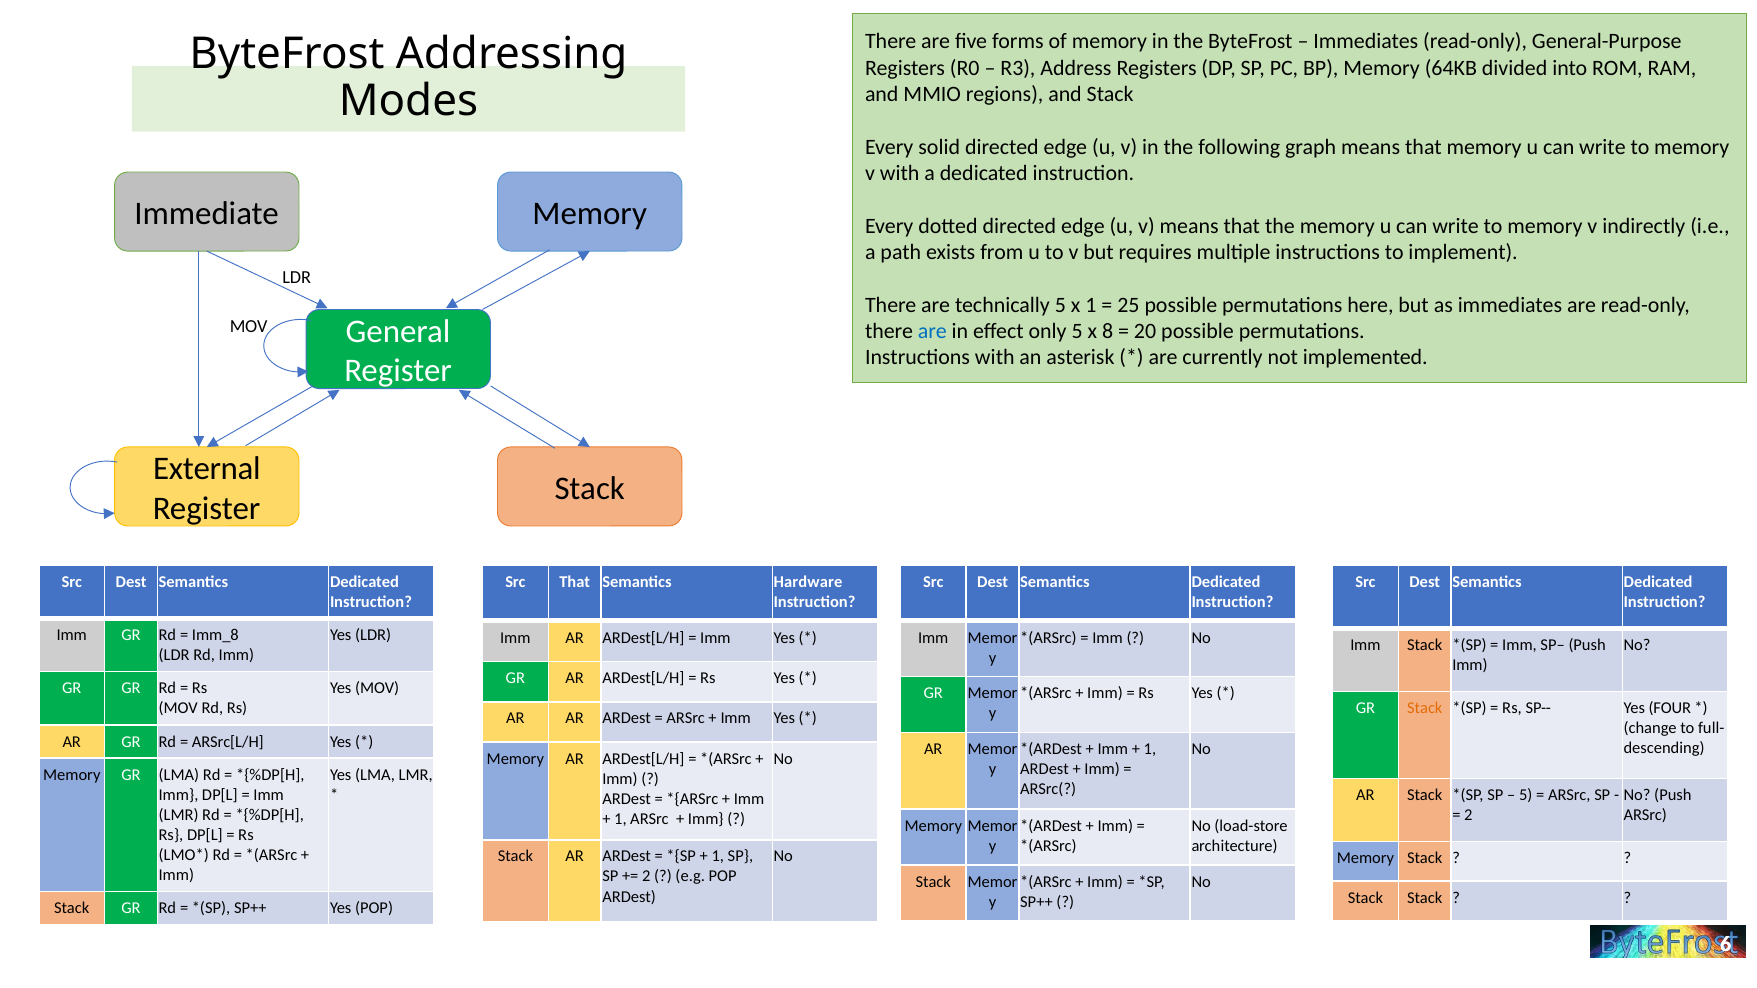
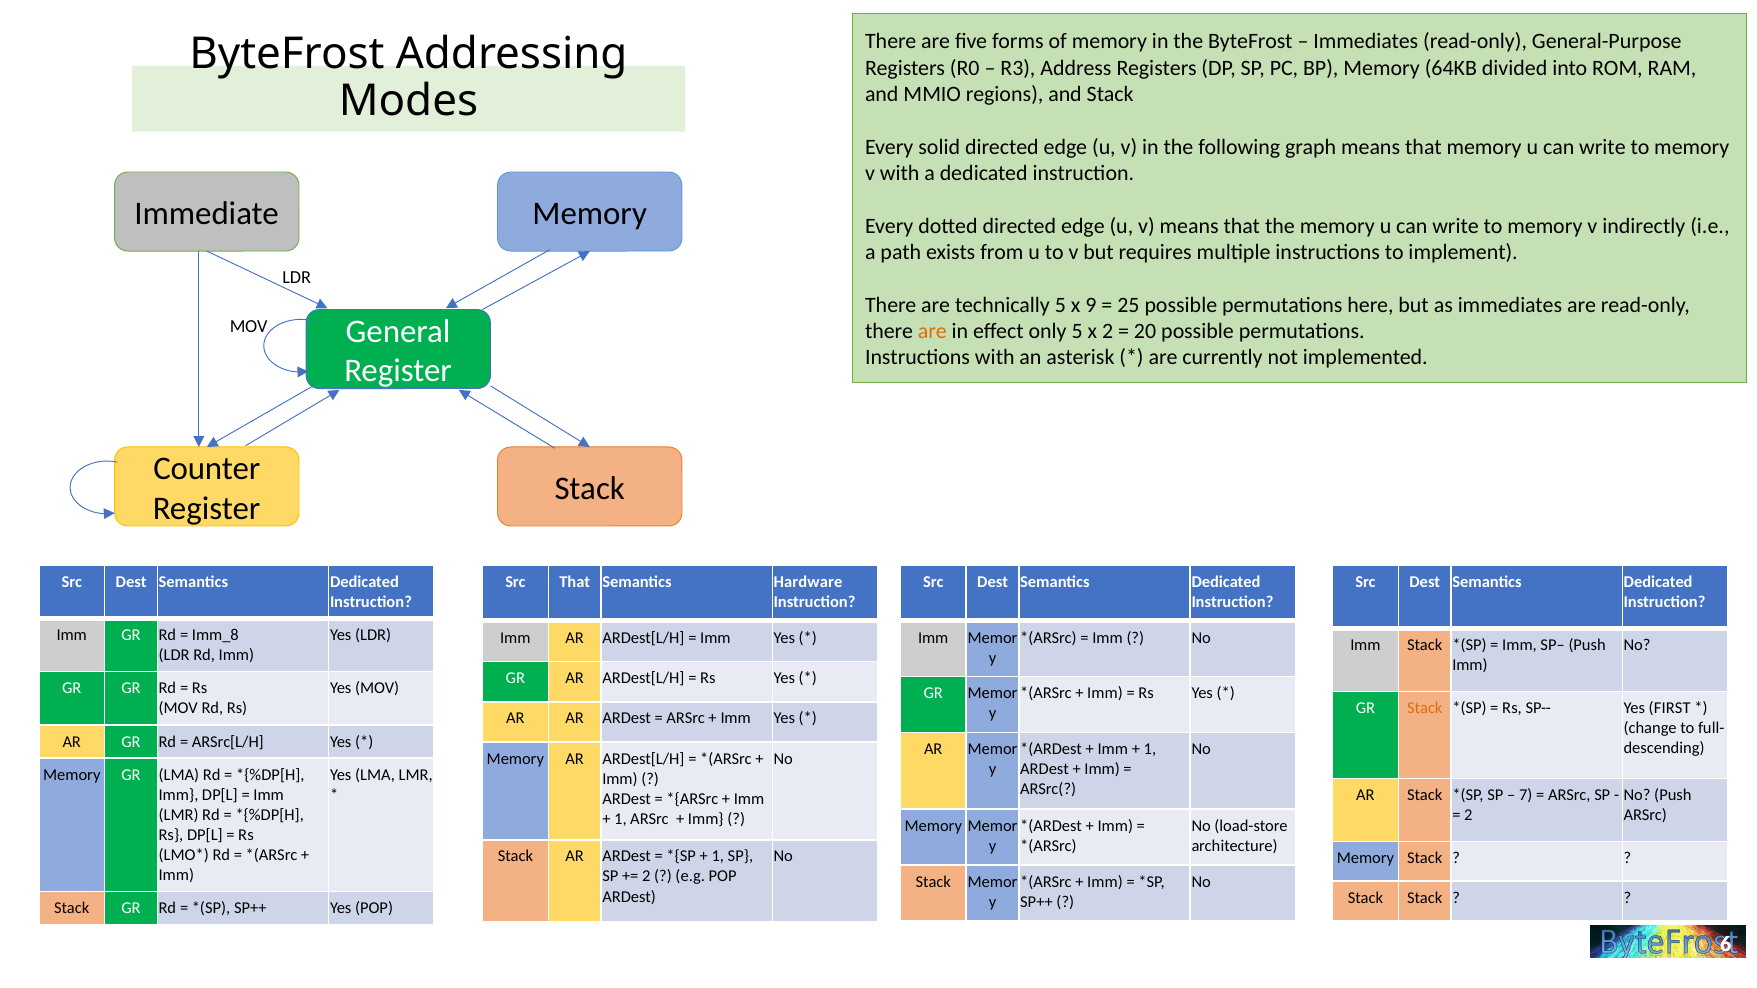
x 1: 1 -> 9 (1091, 305)
are colour: blue -> orange (932, 331)
x 8: 8 -> 2 (1108, 331)
External: External -> Counter (207, 469)
FOUR: FOUR -> FIRST (1670, 709)
5: 5 -> 7 (1526, 795)
